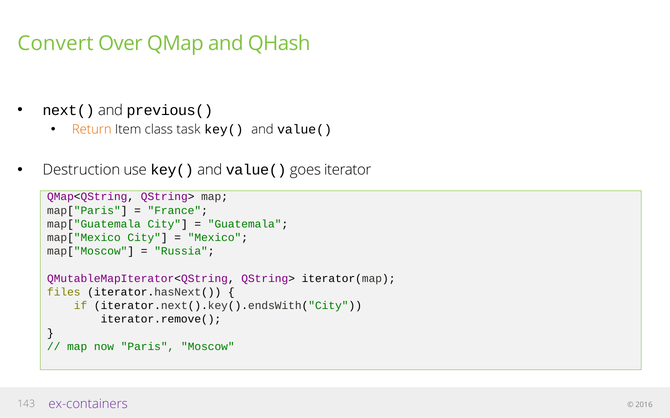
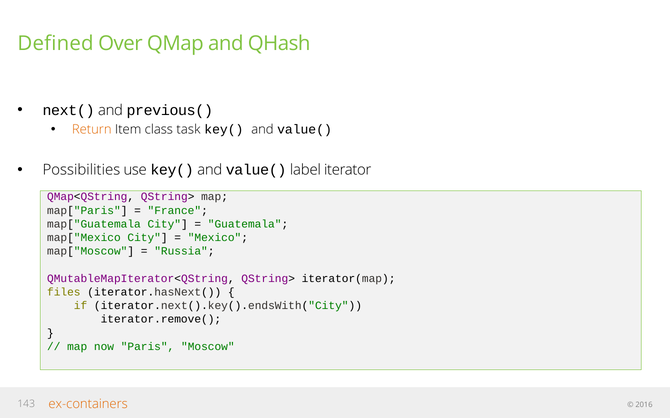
Convert: Convert -> Defined (56, 43)
Destruction: Destruction -> Possibilities (81, 170)
goes: goes -> label (305, 170)
ex-containers colour: purple -> orange (88, 405)
